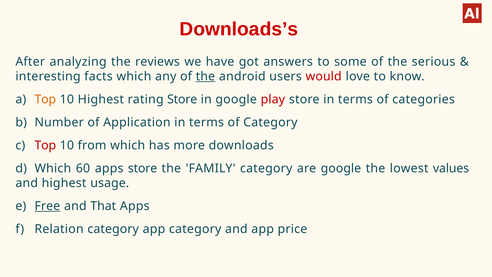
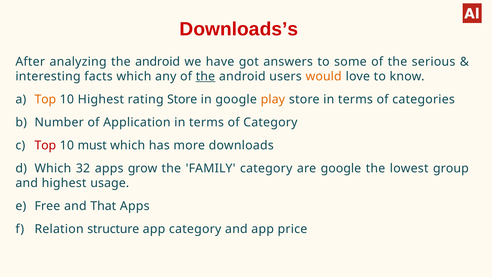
analyzing the reviews: reviews -> android (158, 62)
would colour: red -> orange (324, 76)
play colour: red -> orange (273, 99)
from: from -> must (92, 145)
60: 60 -> 32 (83, 168)
apps store: store -> grow (143, 168)
values: values -> group (451, 168)
Free underline: present -> none (47, 206)
Relation category: category -> structure (113, 229)
